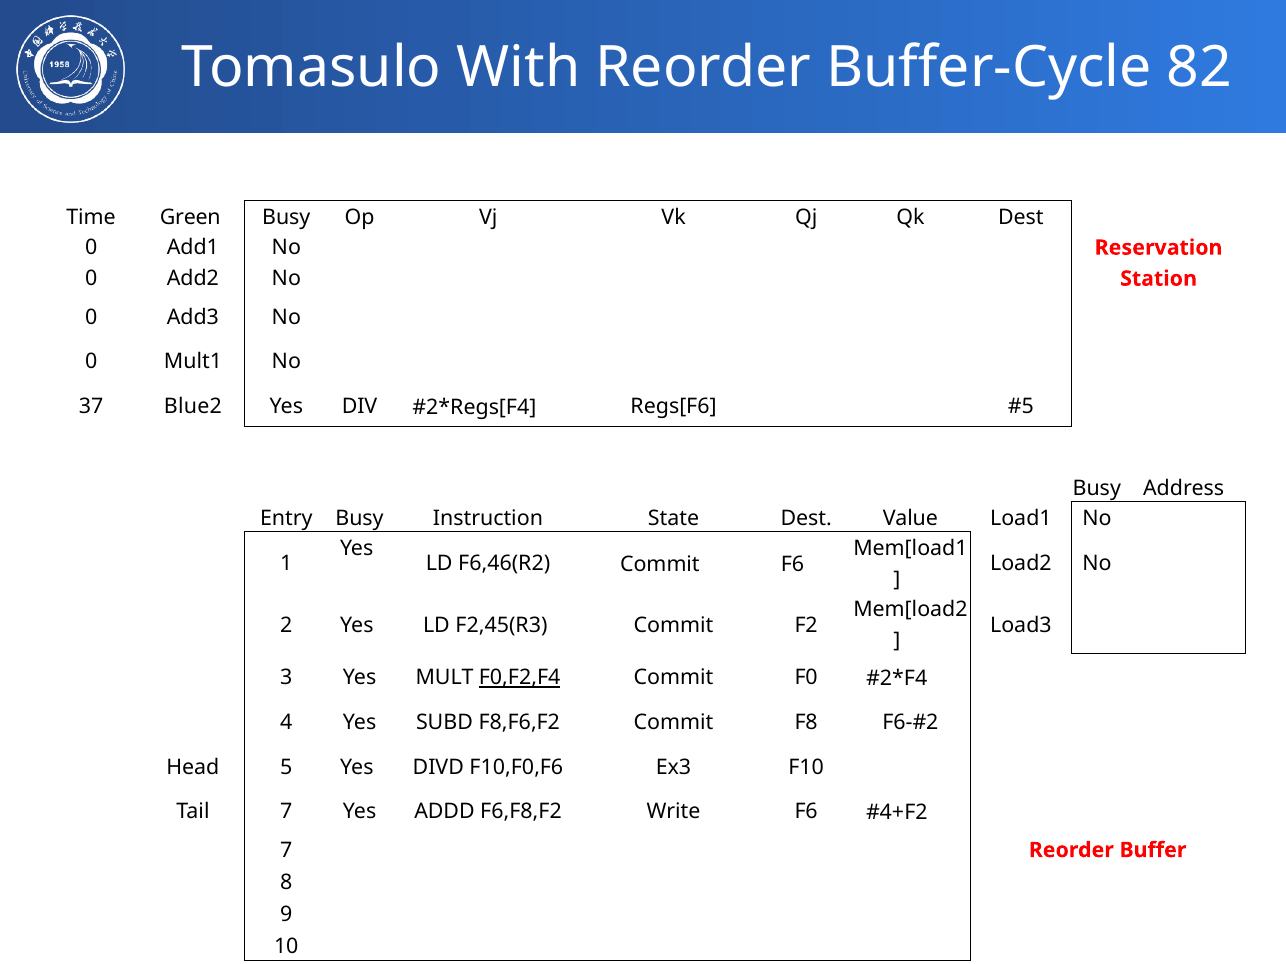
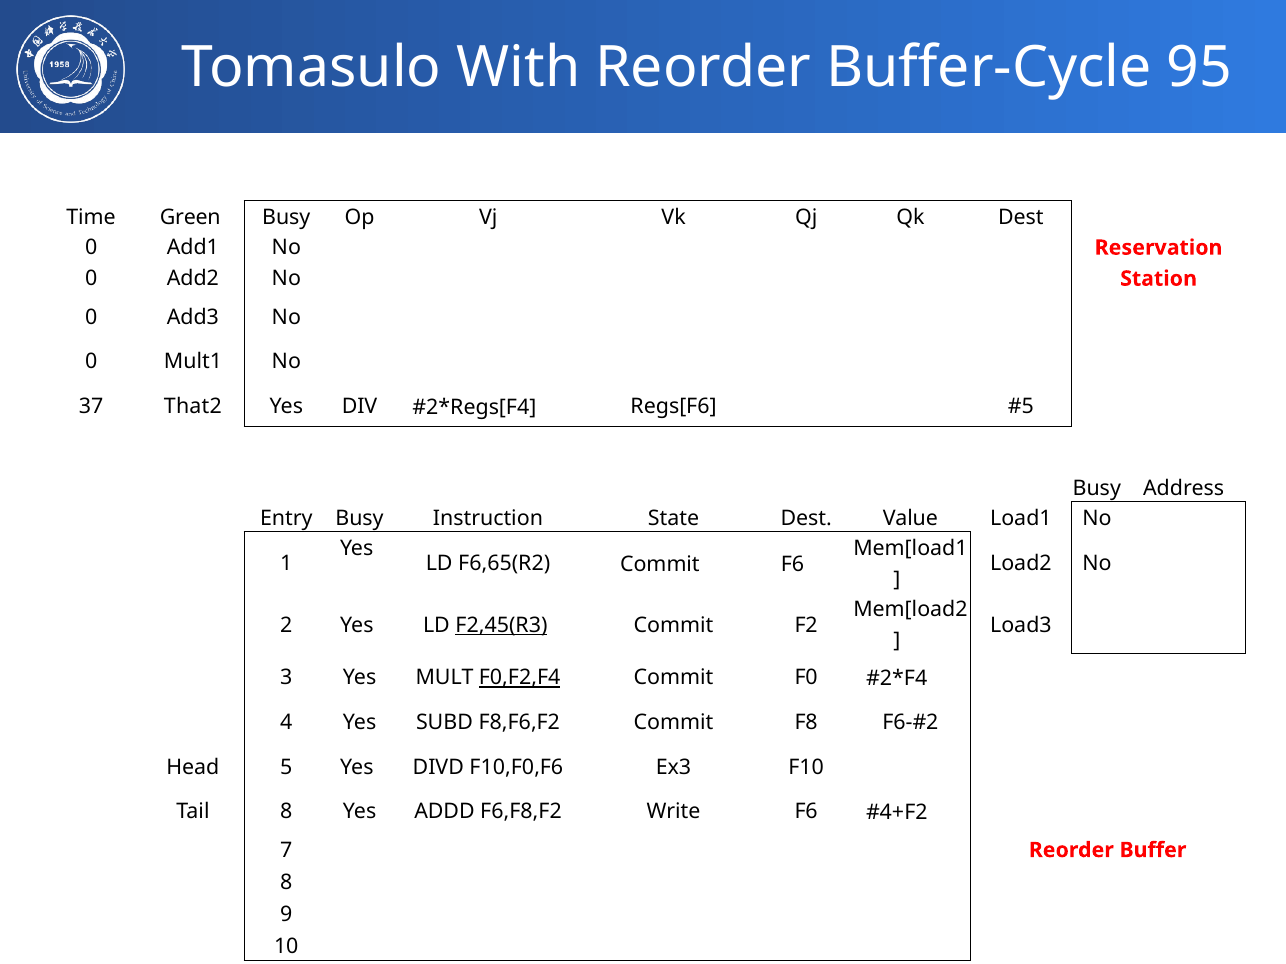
82: 82 -> 95 (1199, 67)
Blue2: Blue2 -> That2 (193, 406)
F6,46(R2: F6,46(R2 -> F6,65(R2 (504, 564)
F2,45(R3 underline: none -> present (501, 625)
Tail 7: 7 -> 8 (286, 812)
